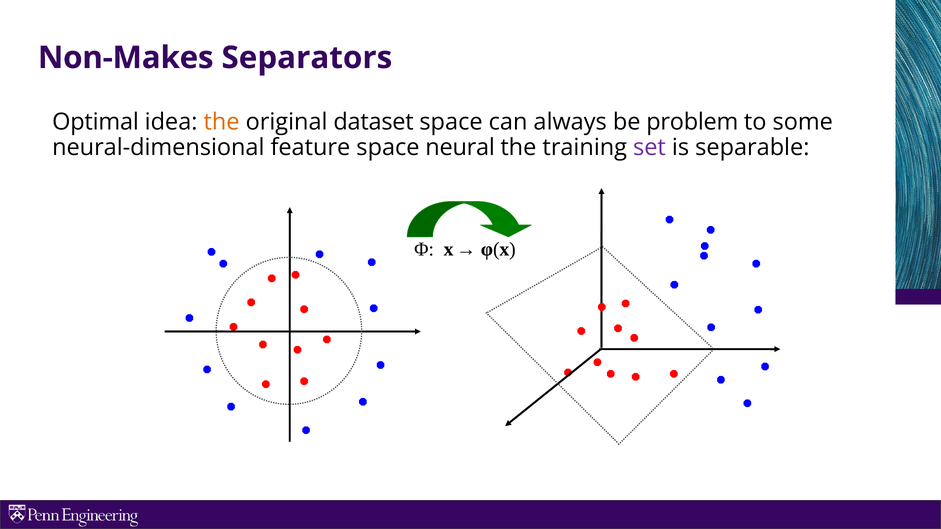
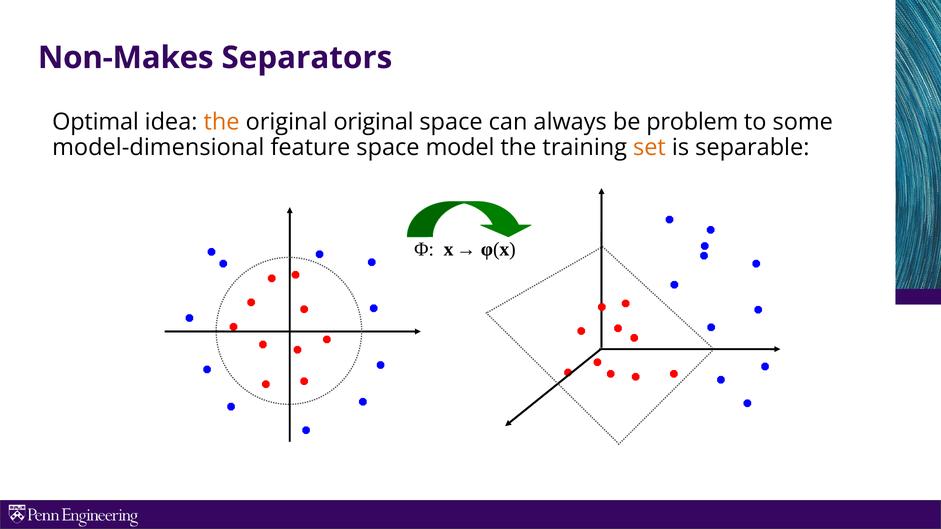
original dataset: dataset -> original (374, 122)
neural-dimensional: neural-dimensional -> model-dimensional (158, 147)
neural: neural -> model (460, 147)
set colour: purple -> orange (649, 147)
